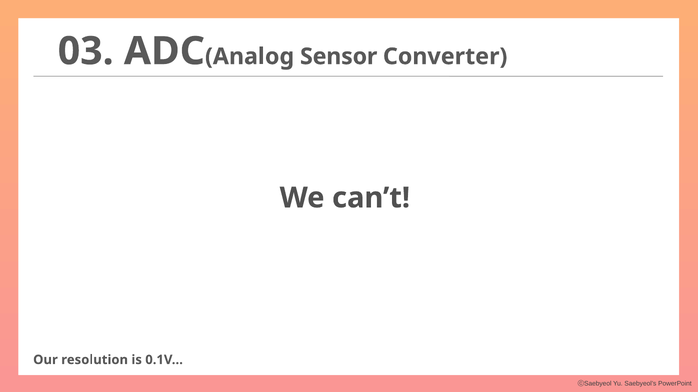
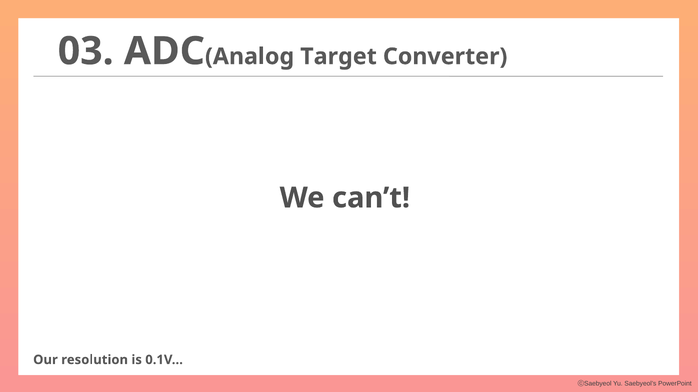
Sensor: Sensor -> Target (339, 57)
